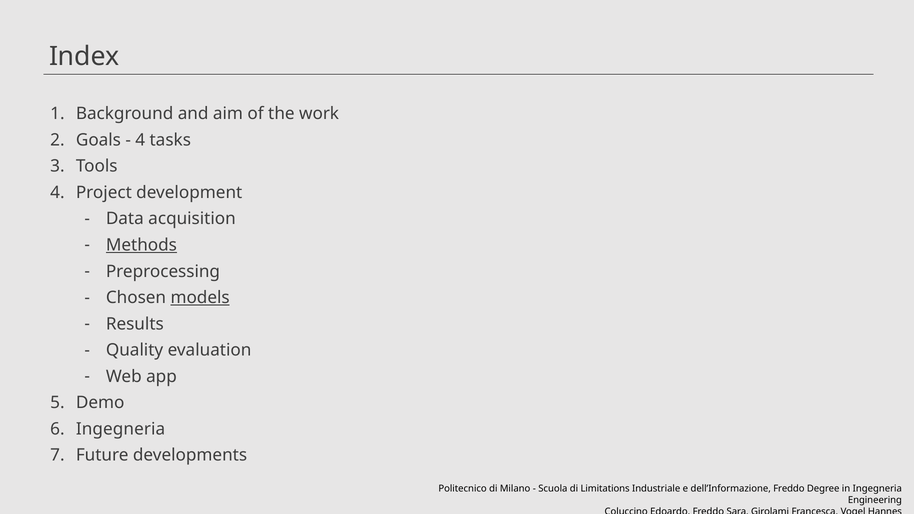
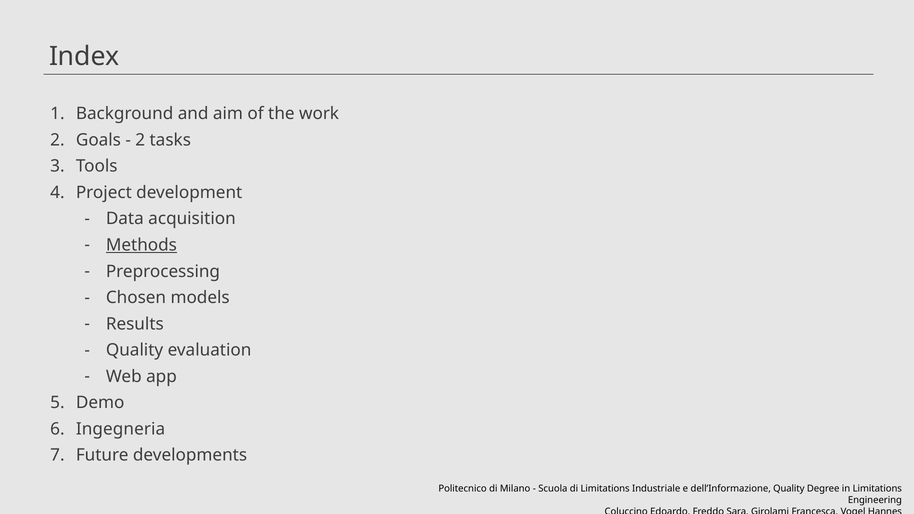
4: 4 -> 2 (140, 140)
models underline: present -> none (200, 298)
dell’Informazione Freddo: Freddo -> Quality (789, 489)
in Ingegneria: Ingegneria -> Limitations (877, 489)
